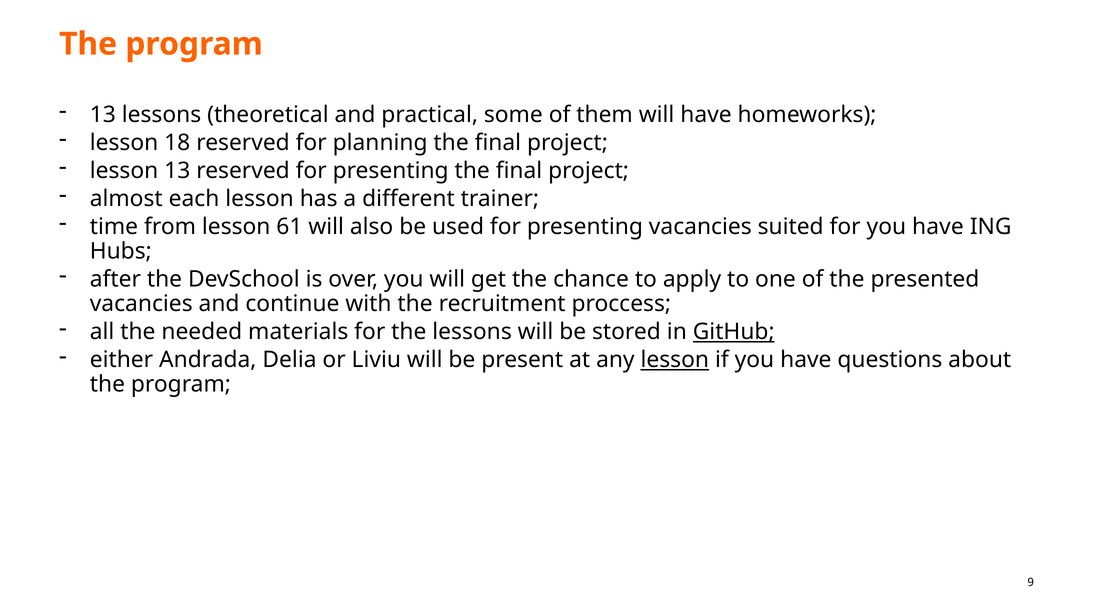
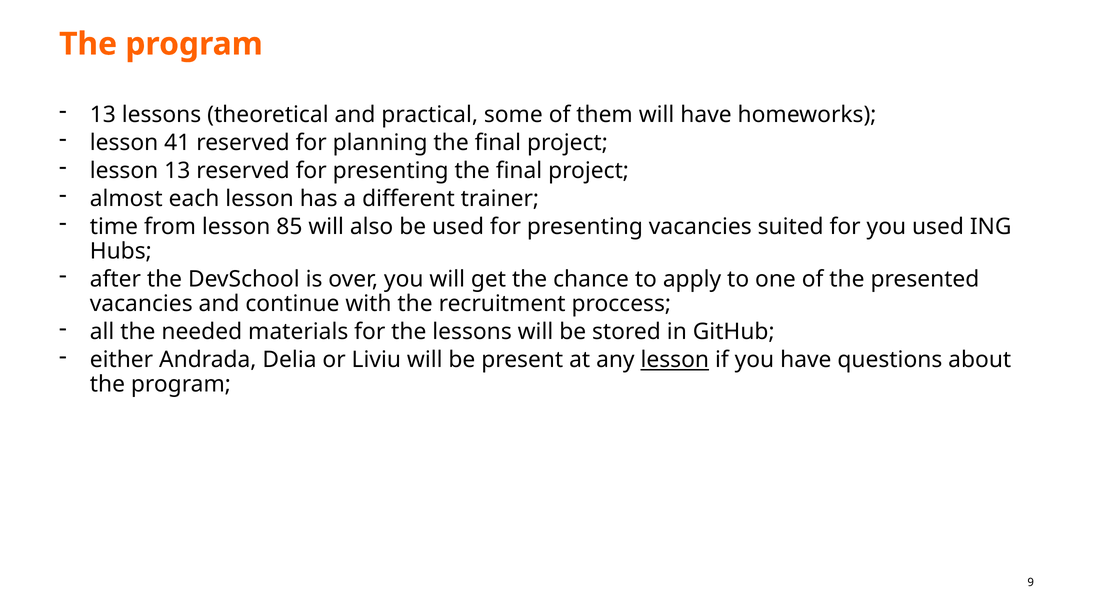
18: 18 -> 41 (177, 142)
61: 61 -> 85 (289, 227)
for you have: have -> used (938, 227)
GitHub underline: present -> none (734, 332)
